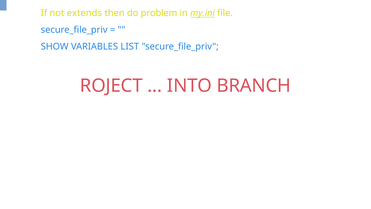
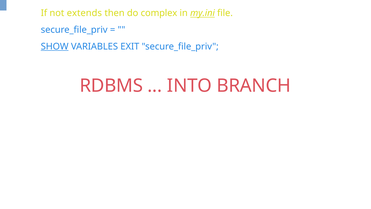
problem: problem -> complex (159, 13)
SHOW underline: none -> present (55, 47)
LIST: LIST -> EXIT (130, 47)
ROJECT: ROJECT -> RDBMS (111, 86)
